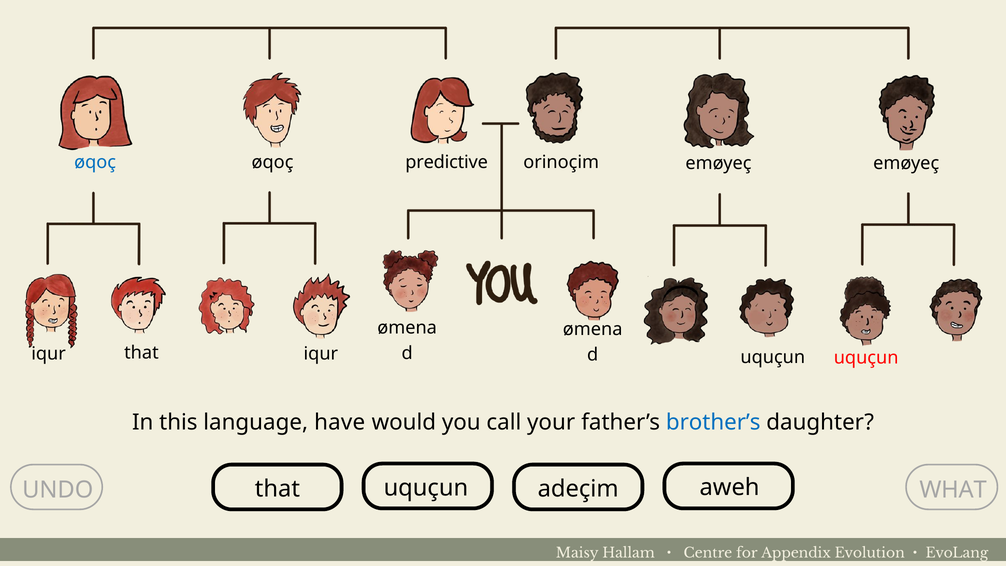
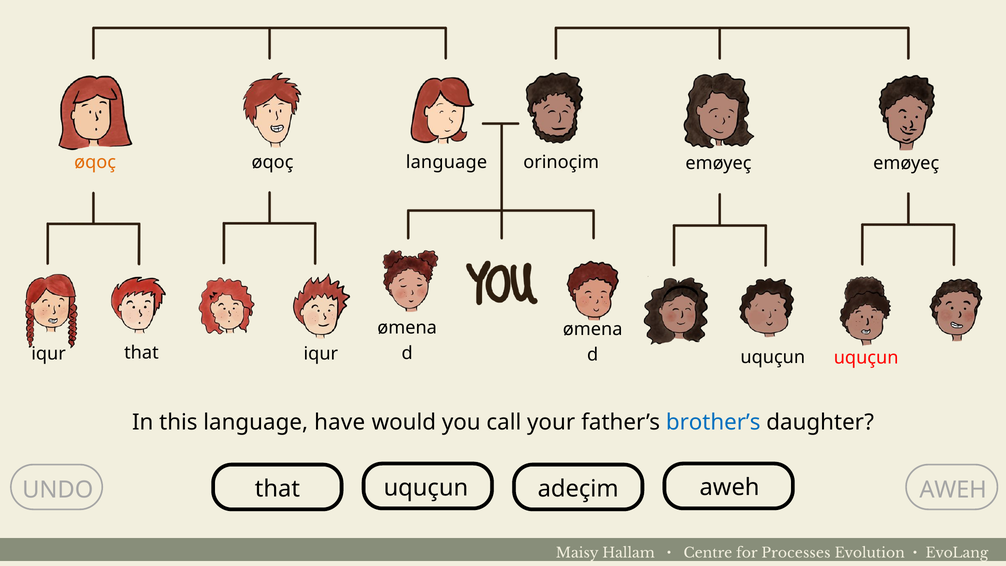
øqoç colour: blue -> orange (95, 162)
predictive: predictive -> language (446, 162)
UNDO WHAT: WHAT -> AWEH (953, 490)
Appendix: Appendix -> Processes (796, 553)
